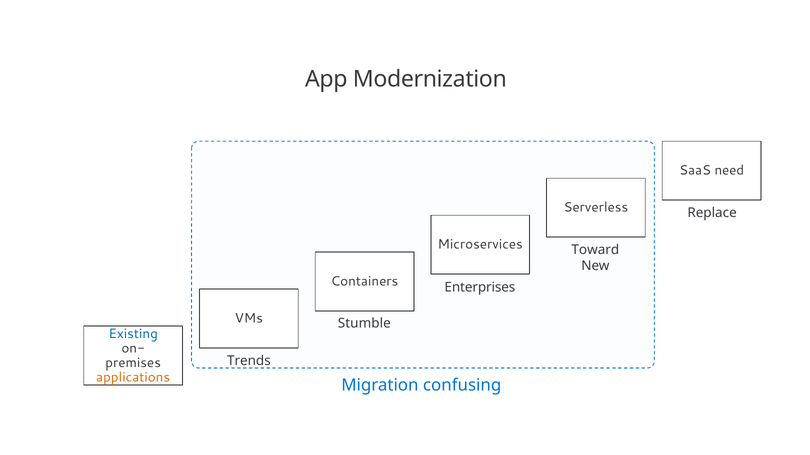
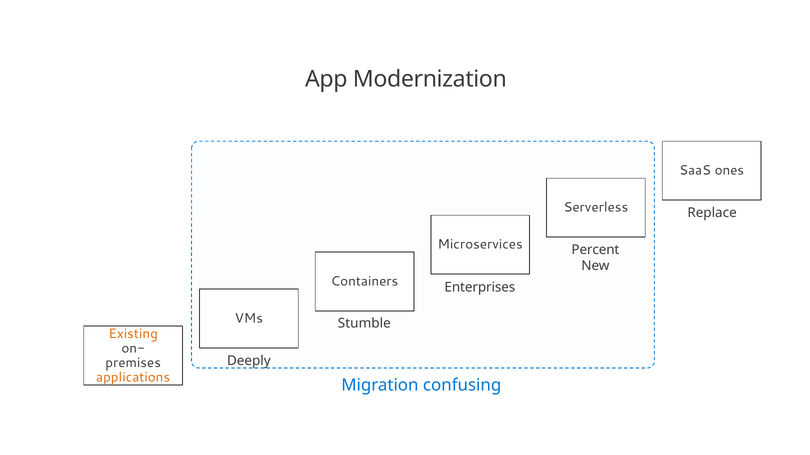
need: need -> ones (729, 171)
Toward: Toward -> Percent (595, 250)
Existing colour: blue -> orange (133, 334)
Trends: Trends -> Deeply (249, 361)
